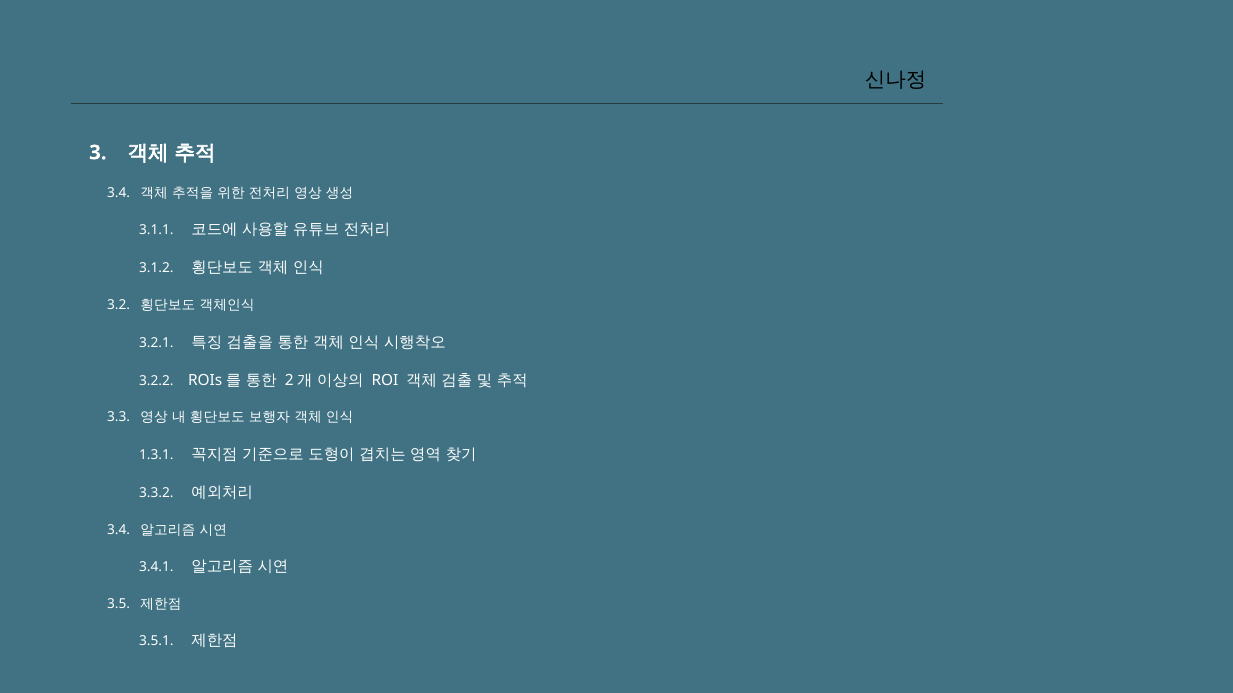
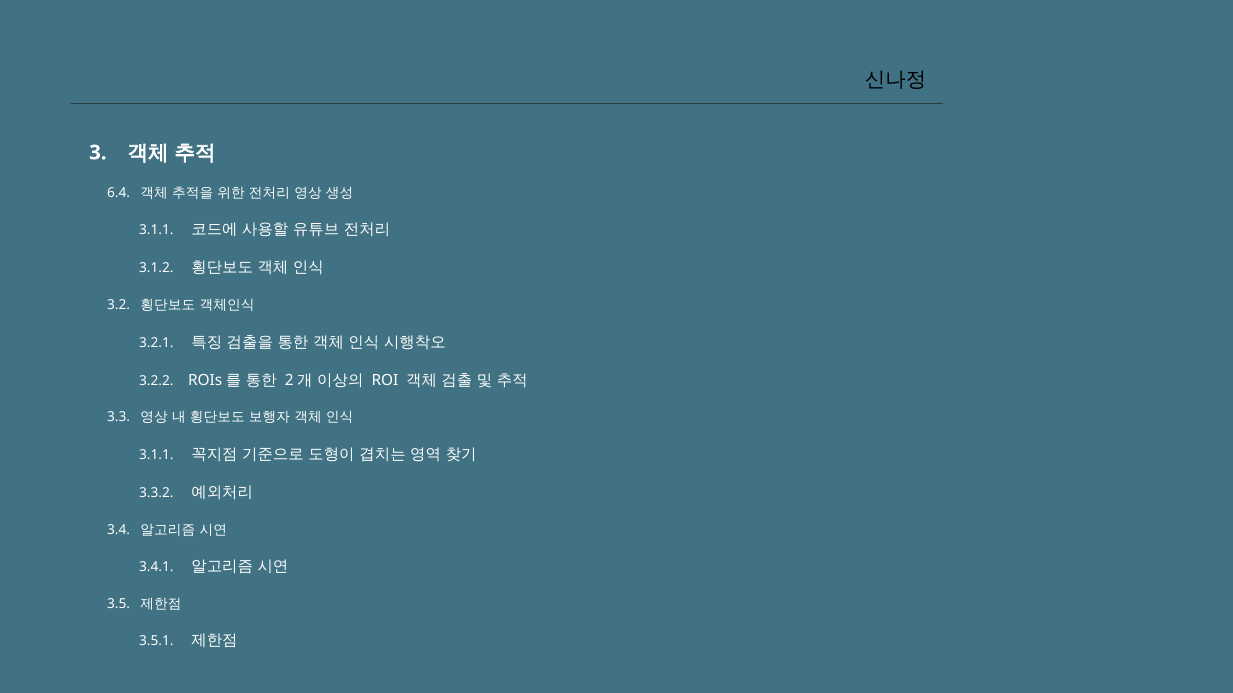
3.4: 3.4 -> 6.4 (119, 193)
1.3.1: 1.3.1 -> 3.1.1 (156, 455)
